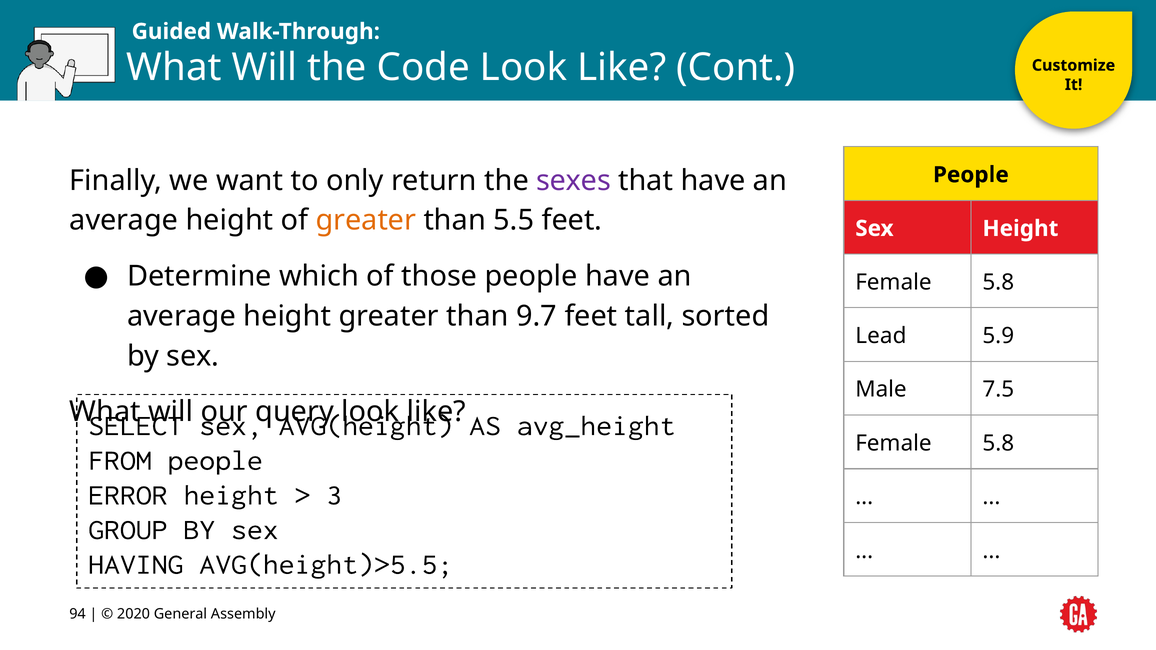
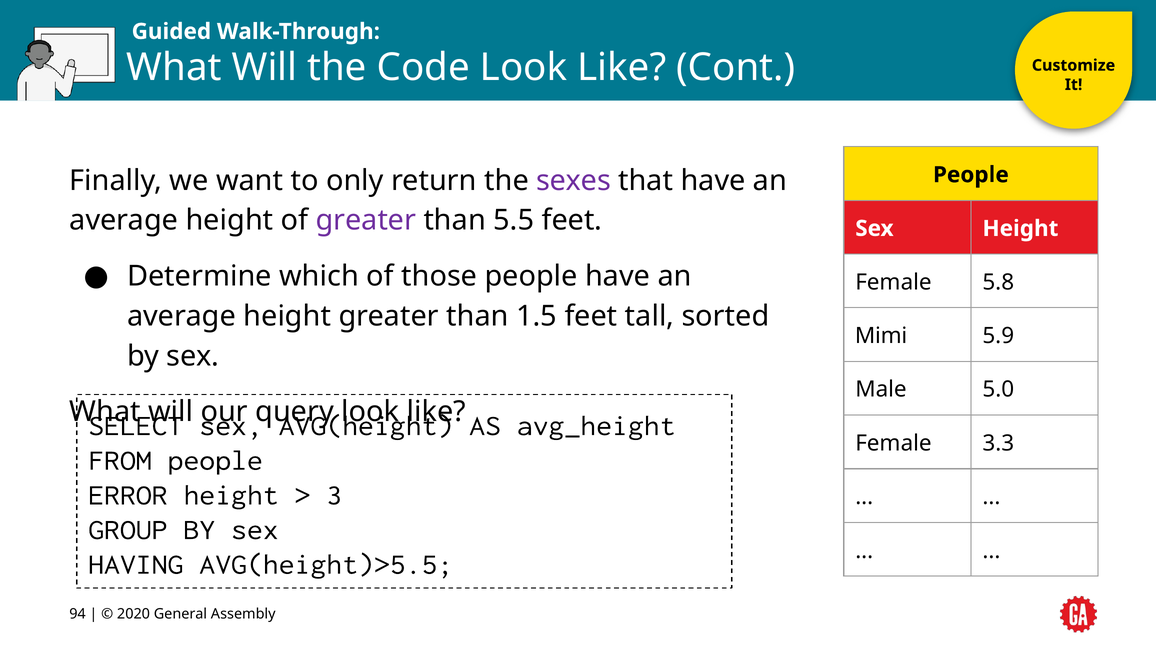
greater colour: orange -> purple (366, 220)
9.7: 9.7 -> 1.5 (537, 316)
Lead: Lead -> Mimi (881, 336)
7.5: 7.5 -> 5.0 (998, 390)
5.8: 5.8 -> 3.3 (998, 443)
